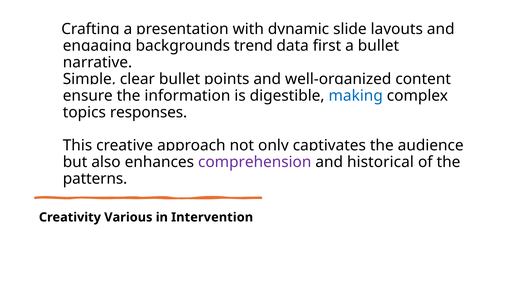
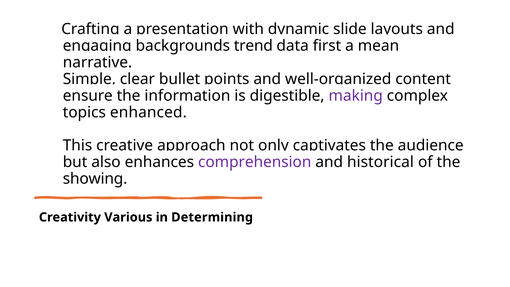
a bullet: bullet -> mean (378, 46)
making colour: blue -> purple (356, 96)
responses: responses -> enhanced (148, 112)
patterns: patterns -> showing (95, 179)
Intervention: Intervention -> Determining (212, 217)
